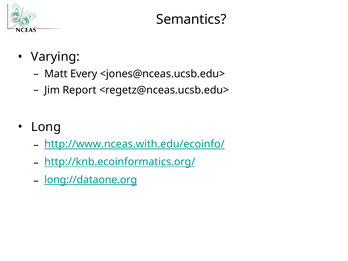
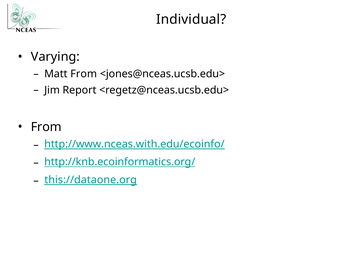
Semantics: Semantics -> Individual (191, 19)
Matt Every: Every -> From (84, 74)
Long: Long -> From (46, 127)
long://dataone.org: long://dataone.org -> this://dataone.org (91, 180)
